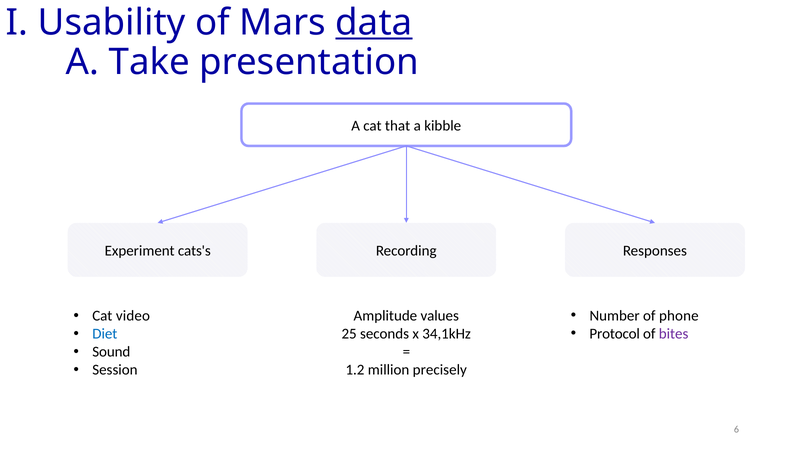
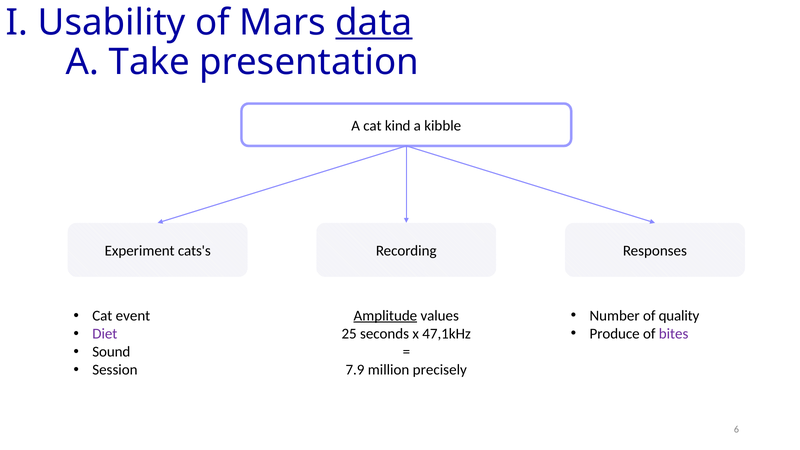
that: that -> kind (398, 126)
phone: phone -> quality (679, 316)
video: video -> event (133, 316)
Amplitude underline: none -> present (385, 316)
Protocol: Protocol -> Produce (615, 334)
Diet colour: blue -> purple (105, 334)
34,1kHz: 34,1kHz -> 47,1kHz (447, 334)
1.2: 1.2 -> 7.9 (355, 370)
